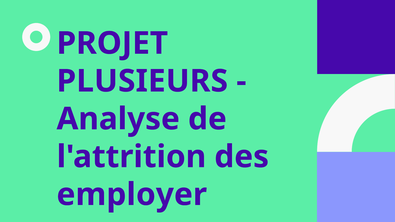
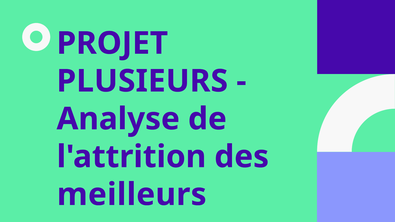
employer: employer -> meilleurs (132, 195)
